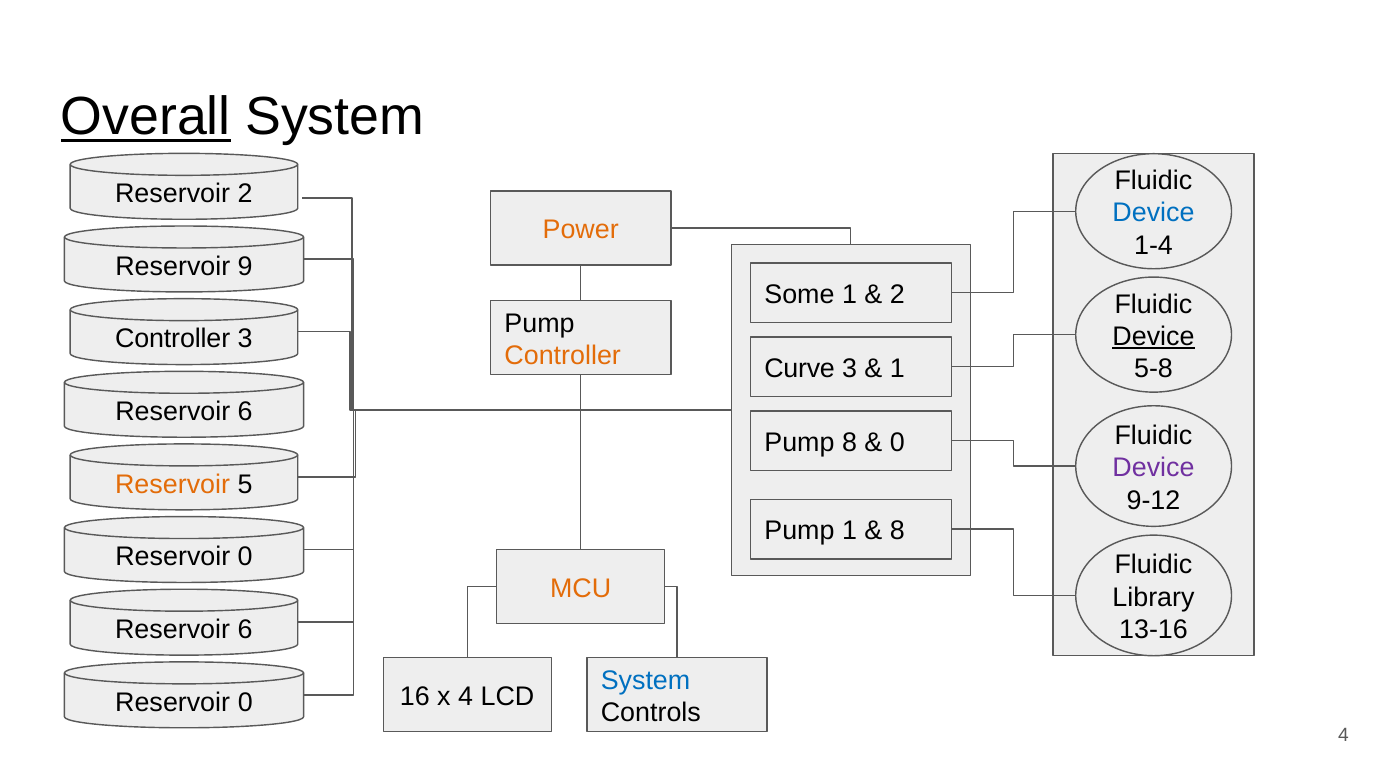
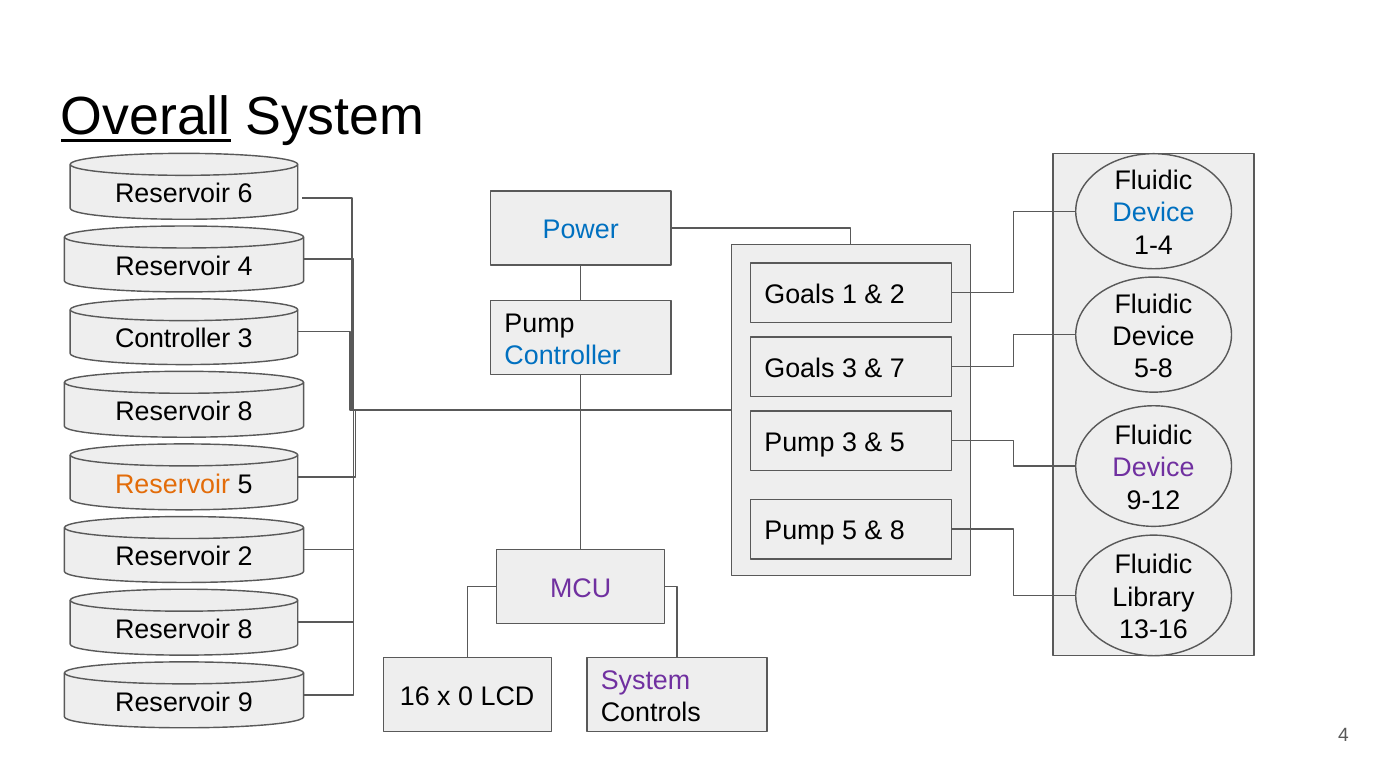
Reservoir 2: 2 -> 6 (245, 194)
Power colour: orange -> blue (581, 230)
Reservoir 9: 9 -> 4 (245, 266)
Some: Some -> Goals (799, 294)
Device underline: present -> none (1154, 336)
Controller colour: orange -> blue (563, 355)
Curve: Curve -> Goals (799, 368)
1: 1 -> 7 (897, 368)
6: 6 -> 8 (245, 412)
Pump 8: 8 -> 3 (850, 442)
0: 0 -> 5 (897, 442)
Pump 1: 1 -> 5 (850, 531)
0: 0 -> 2 (245, 557)
MCU colour: orange -> purple (581, 588)
6: 6 -> 8 (245, 629)
System colour: blue -> purple (646, 680)
x 4: 4 -> 0 (466, 696)
0: 0 -> 9 (245, 702)
